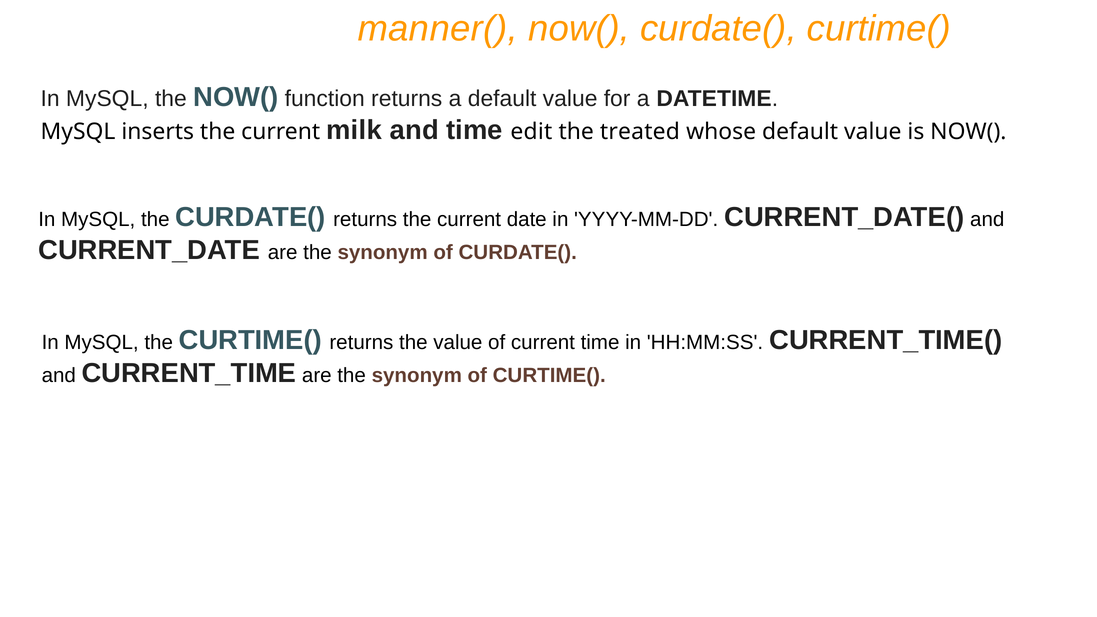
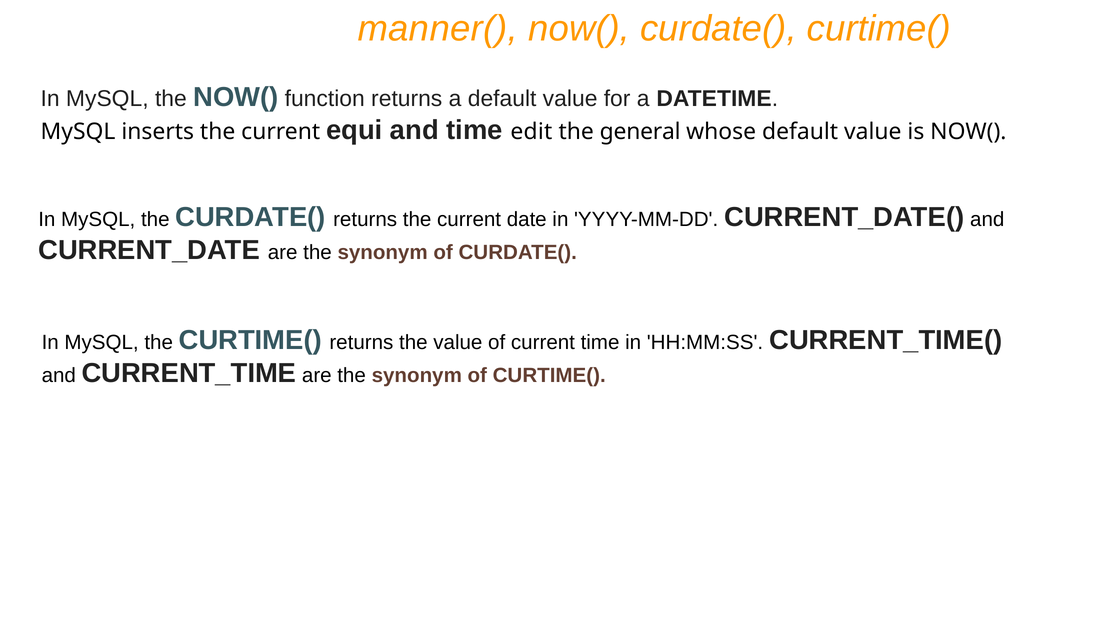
milk: milk -> equi (354, 130)
treated: treated -> general (640, 132)
